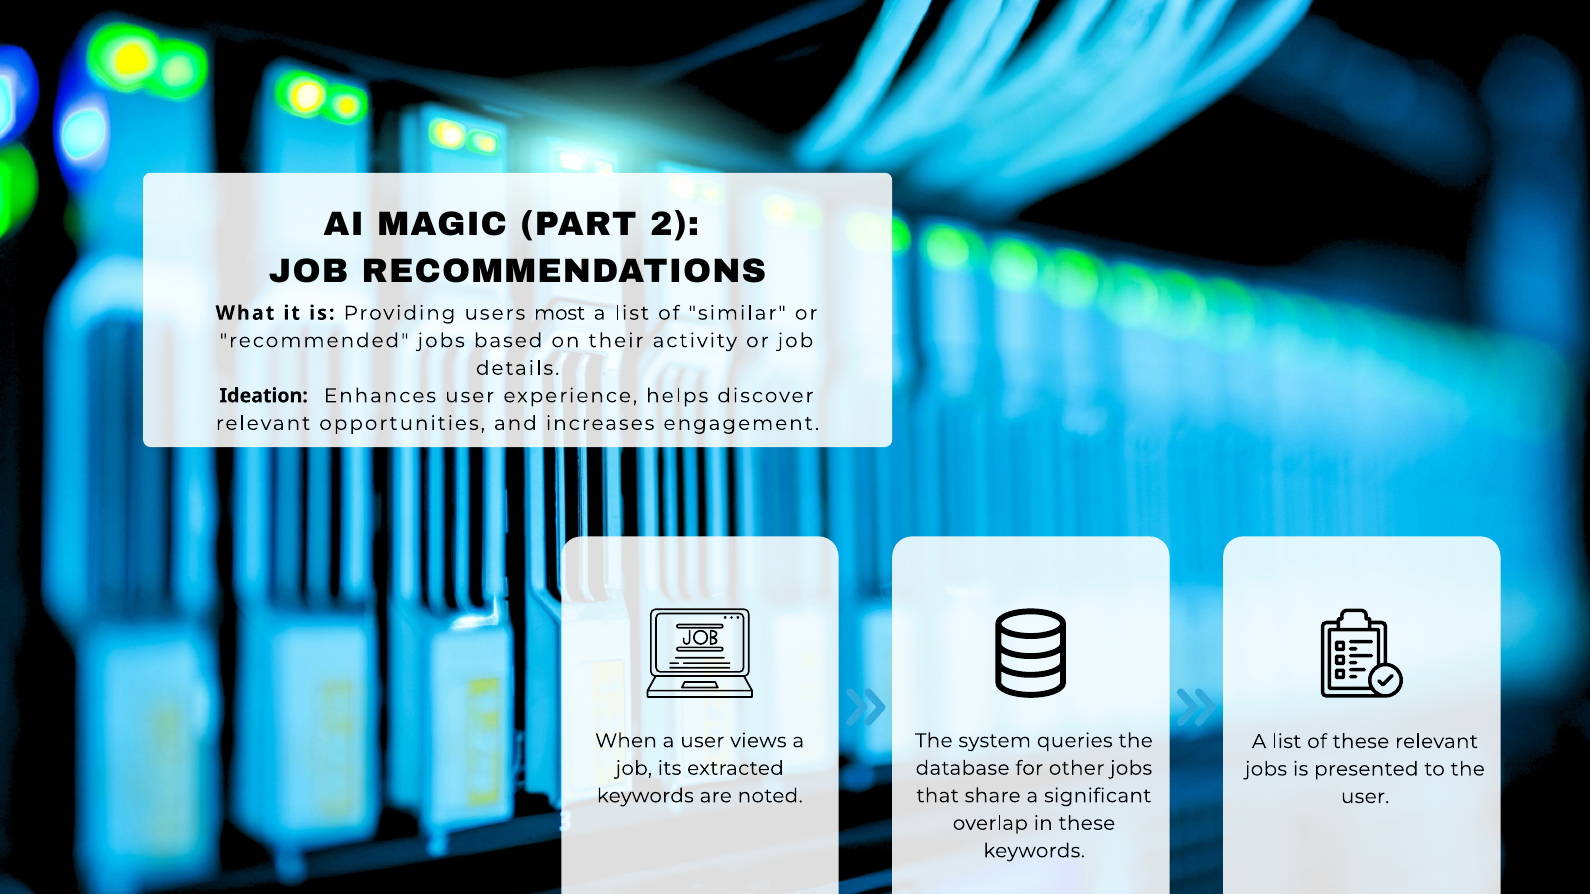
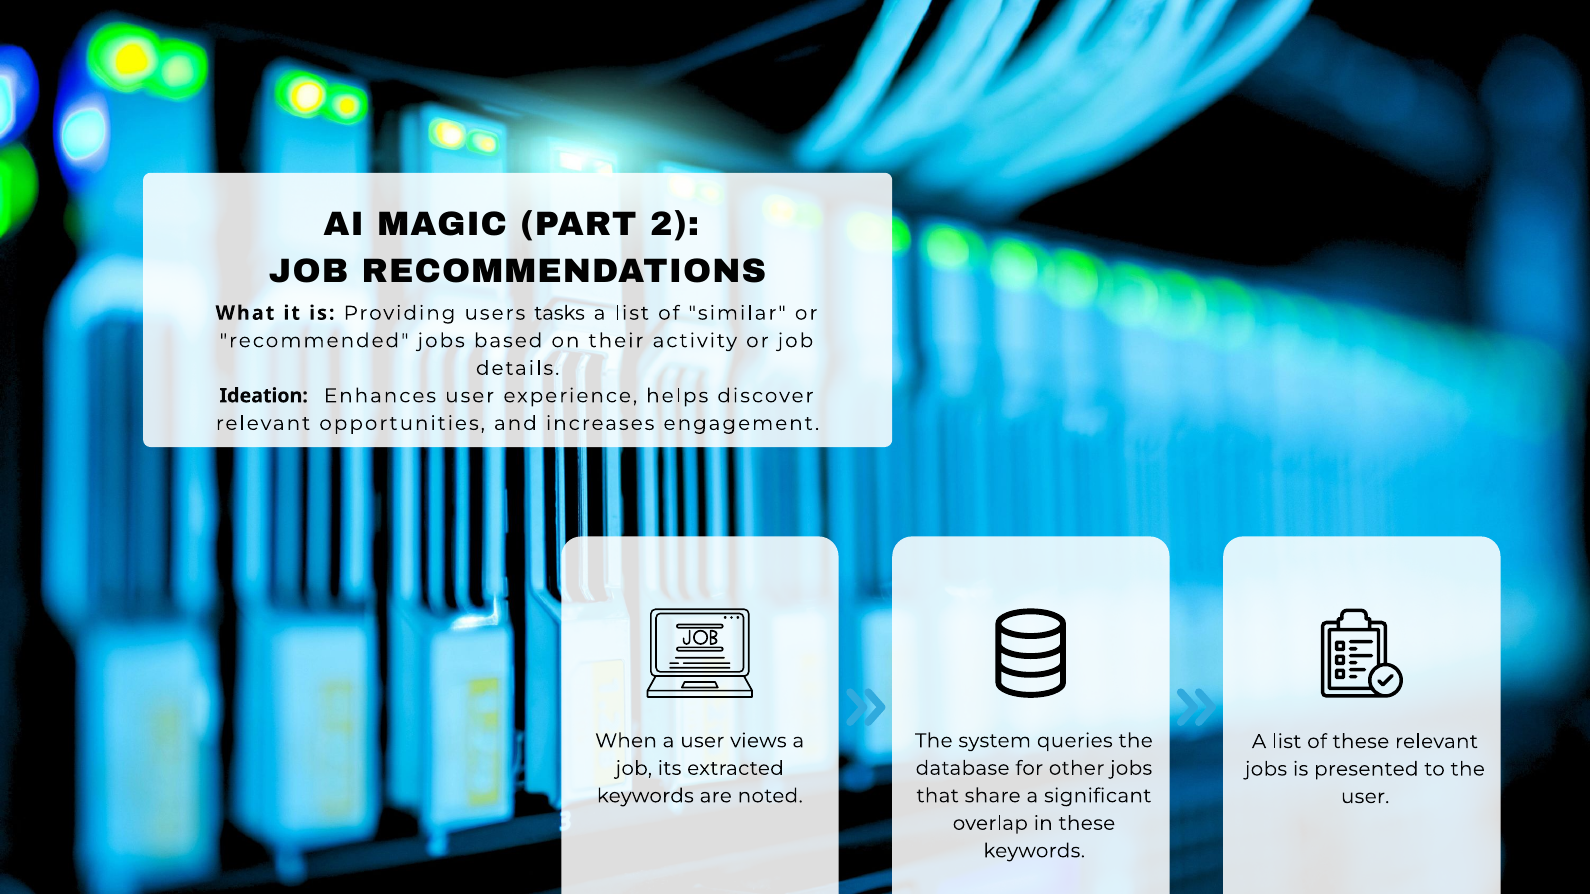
most: most -> tasks (560, 313)
